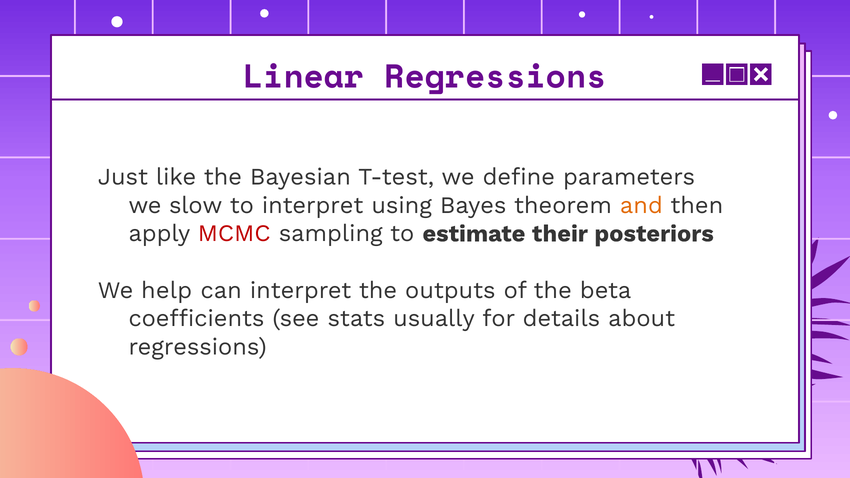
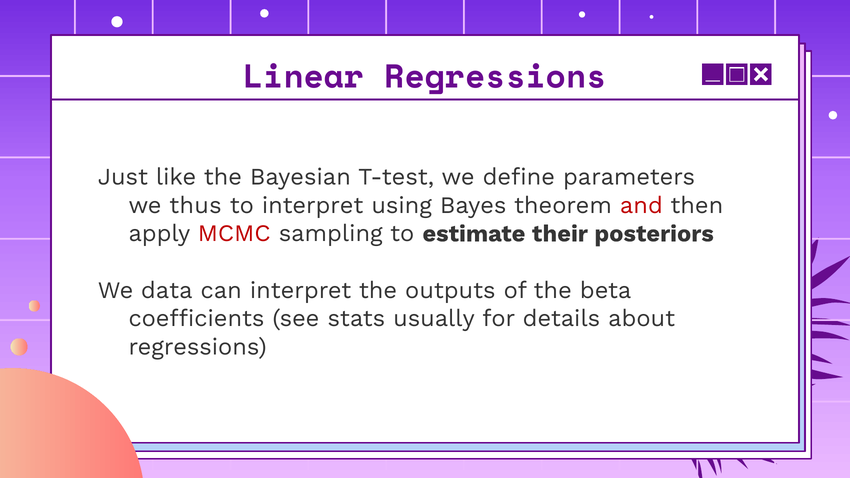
slow: slow -> thus (195, 205)
and colour: orange -> red (641, 205)
help: help -> data (167, 290)
